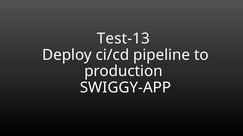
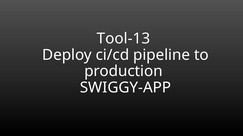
Test-13: Test-13 -> Tool-13 (123, 39)
